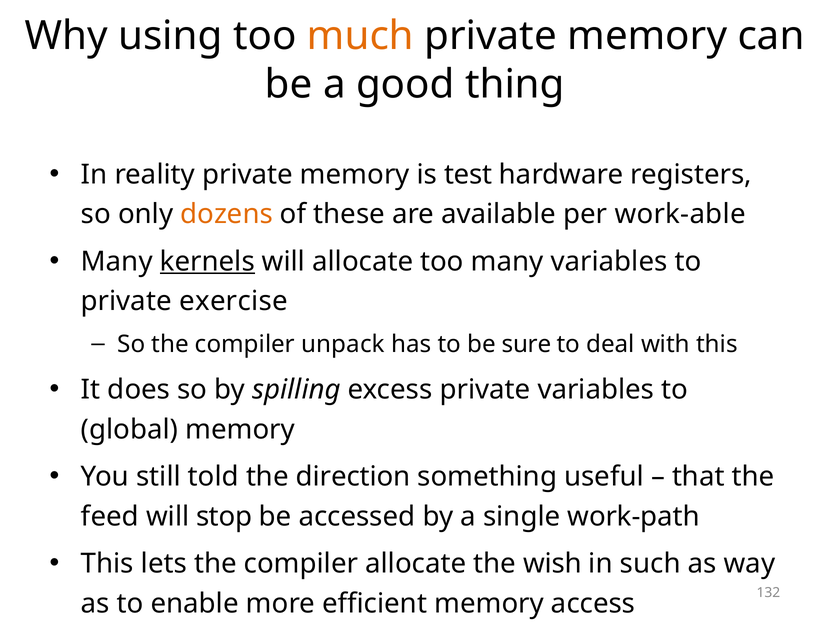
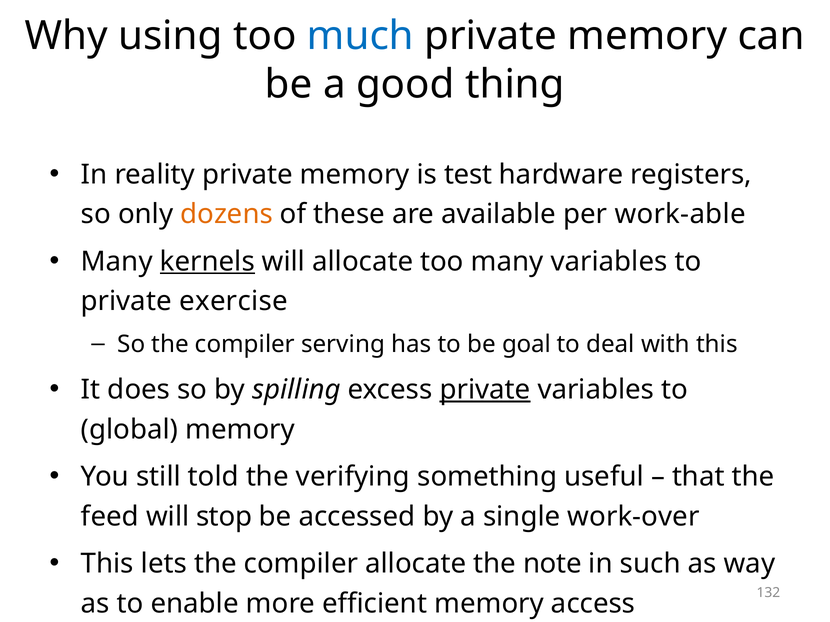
much colour: orange -> blue (360, 36)
unpack: unpack -> serving (343, 345)
sure: sure -> goal (526, 345)
private underline: none -> present (485, 390)
direction: direction -> verifying (353, 477)
work-path: work-path -> work-over (633, 517)
wish: wish -> note (552, 564)
